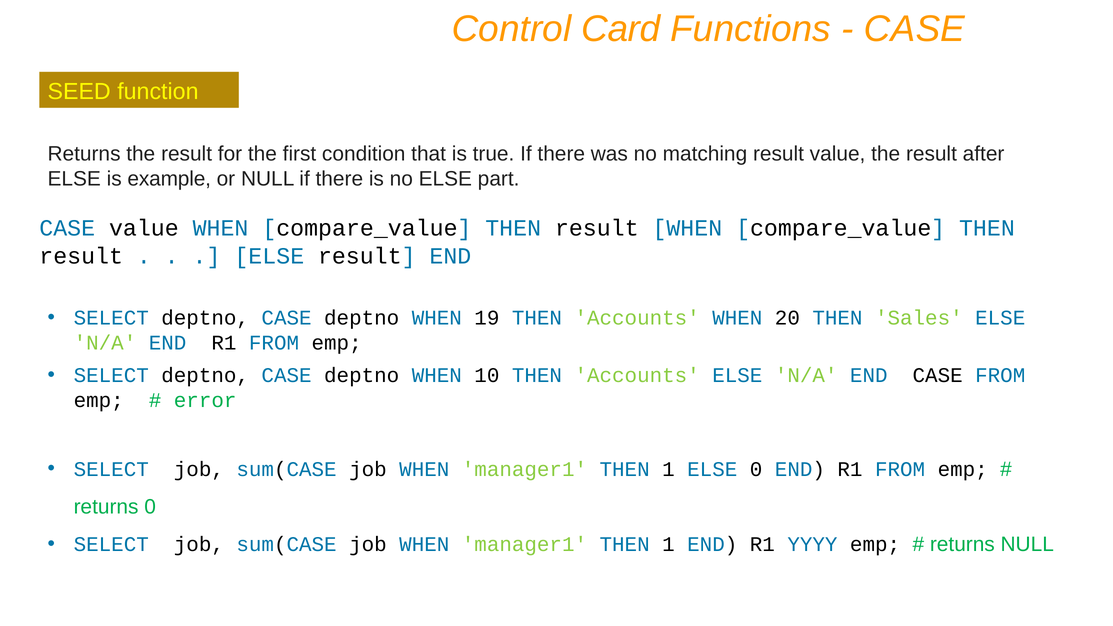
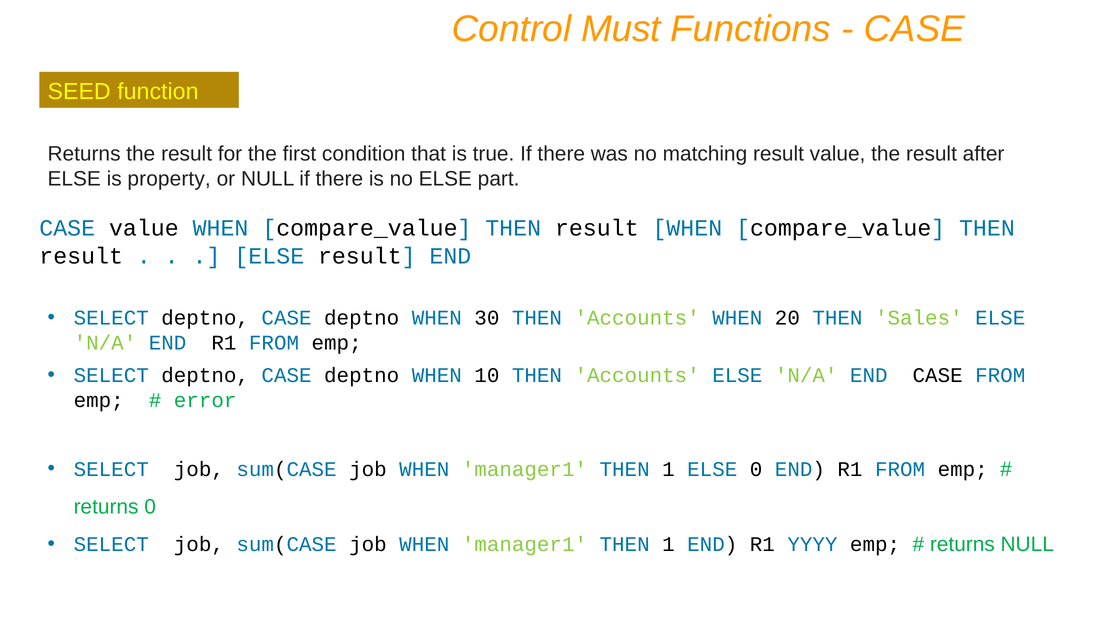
Card: Card -> Must (621, 29)
example: example -> property (169, 179)
19: 19 -> 30 (487, 318)
